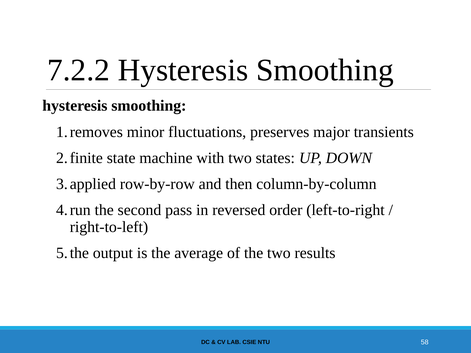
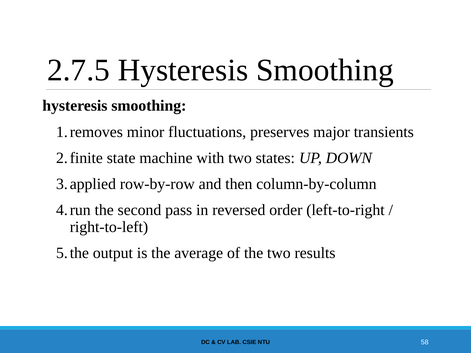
7.2.2: 7.2.2 -> 2.7.5 (78, 70)
